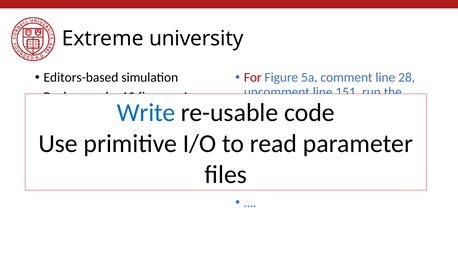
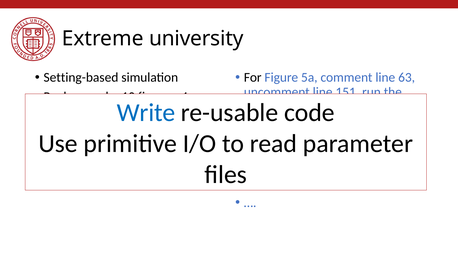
Editors-based: Editors-based -> Setting-based (81, 77)
For colour: red -> black (253, 77)
28: 28 -> 63 (407, 77)
